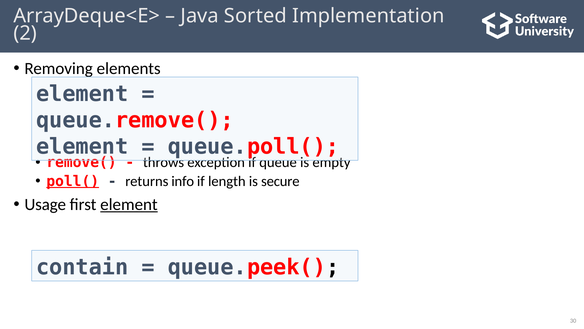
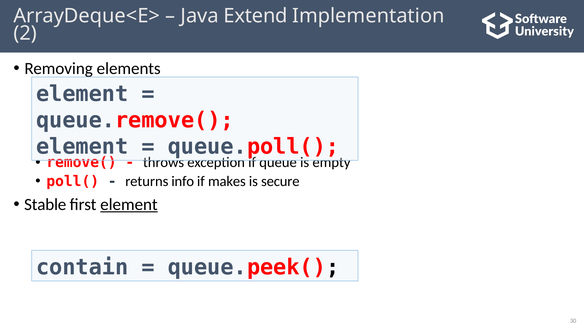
Sorted: Sorted -> Extend (256, 16)
poll( underline: present -> none (73, 181)
length: length -> makes (227, 181)
Usage: Usage -> Stable (45, 204)
